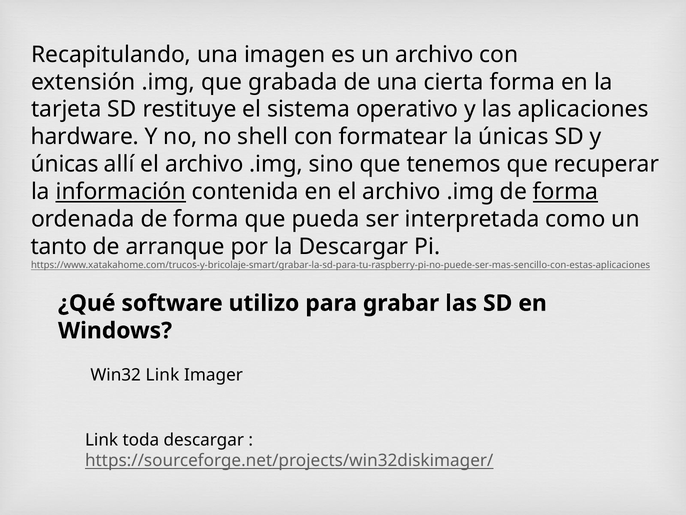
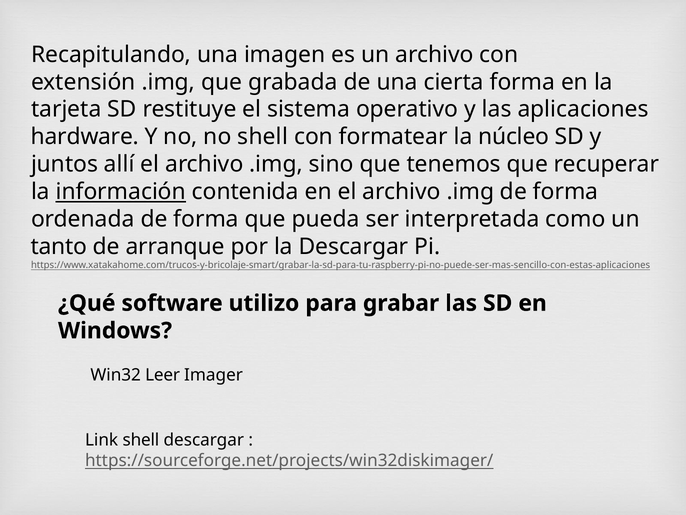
la únicas: únicas -> núcleo (514, 137)
únicas: únicas -> juntos (65, 164)
forma underline: present -> none (566, 192)
Win32 Link: Link -> Leer (163, 375)
Link toda: toda -> shell (141, 440)
